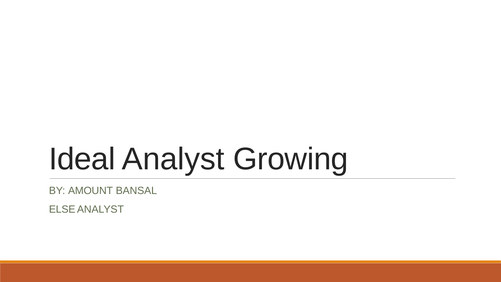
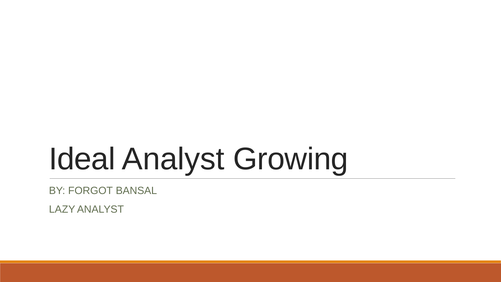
AMOUNT: AMOUNT -> FORGOT (90, 191)
ELSE: ELSE -> LAZY (62, 209)
